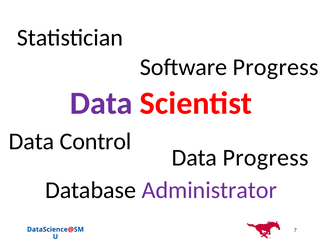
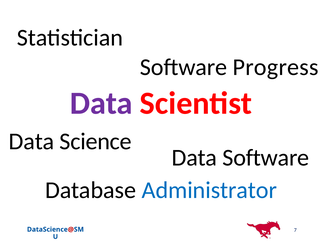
Control: Control -> Science (96, 142)
Data Progress: Progress -> Software (266, 158)
Administrator colour: purple -> blue (209, 191)
